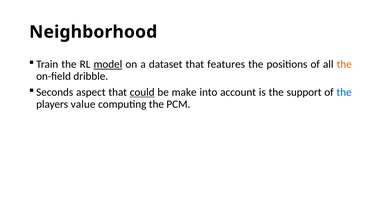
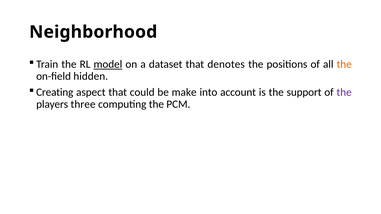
features: features -> denotes (226, 64)
dribble: dribble -> hidden (91, 76)
Seconds: Seconds -> Creating (55, 92)
could underline: present -> none (142, 92)
the colour: blue -> purple (344, 92)
value: value -> three (83, 104)
